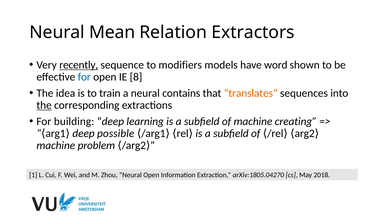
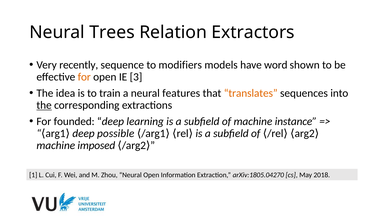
Mean: Mean -> Trees (112, 32)
recently underline: present -> none (79, 65)
for colour: blue -> orange (84, 77)
8: 8 -> 3 (136, 77)
contains: contains -> features (181, 93)
building: building -> founded (74, 121)
creating: creating -> instance (296, 121)
problem: problem -> imposed (96, 146)
